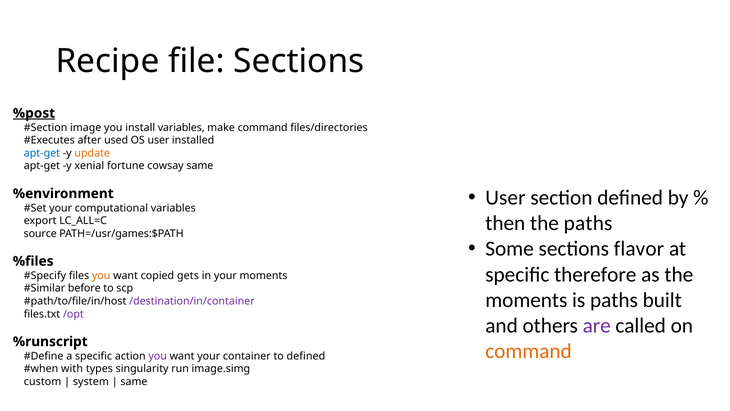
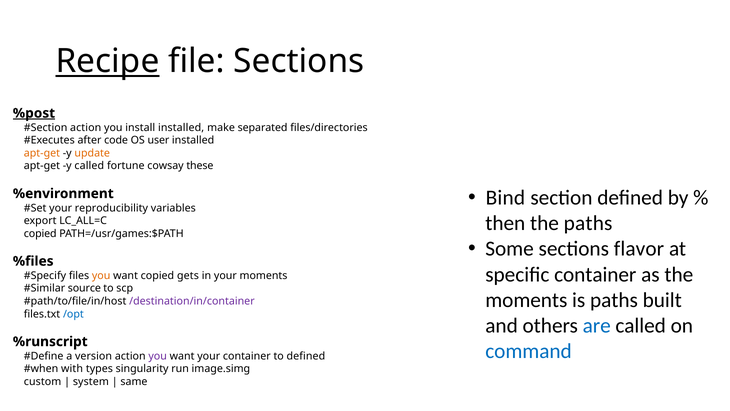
Recipe underline: none -> present (108, 61)
image: image -> action (86, 127)
install variables: variables -> installed (181, 127)
make command: command -> separated (263, 127)
used: used -> code (116, 140)
apt-get colour: blue -> orange (42, 153)
y xenial: xenial -> called (89, 166)
cowsay same: same -> these (200, 166)
User: User -> Bind (505, 198)
computational: computational -> reproducibility (111, 208)
source: source -> copied (40, 233)
specific therefore: therefore -> container (595, 274)
before: before -> source (84, 288)
/opt colour: purple -> blue (73, 314)
are colour: purple -> blue (597, 325)
command colour: orange -> blue (529, 351)
a specific: specific -> version (94, 356)
